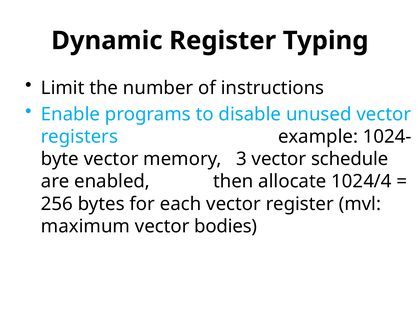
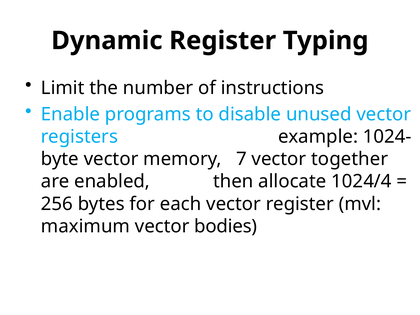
3: 3 -> 7 (241, 159)
schedule: schedule -> together (350, 159)
